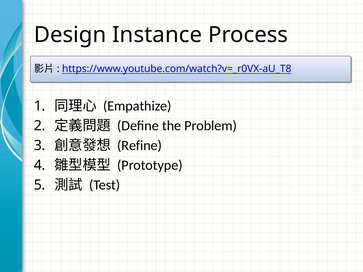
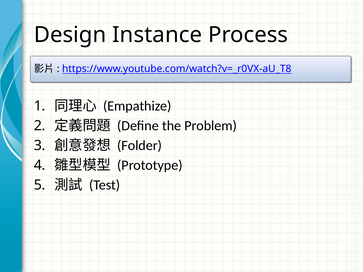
Refine: Refine -> Folder (140, 146)
